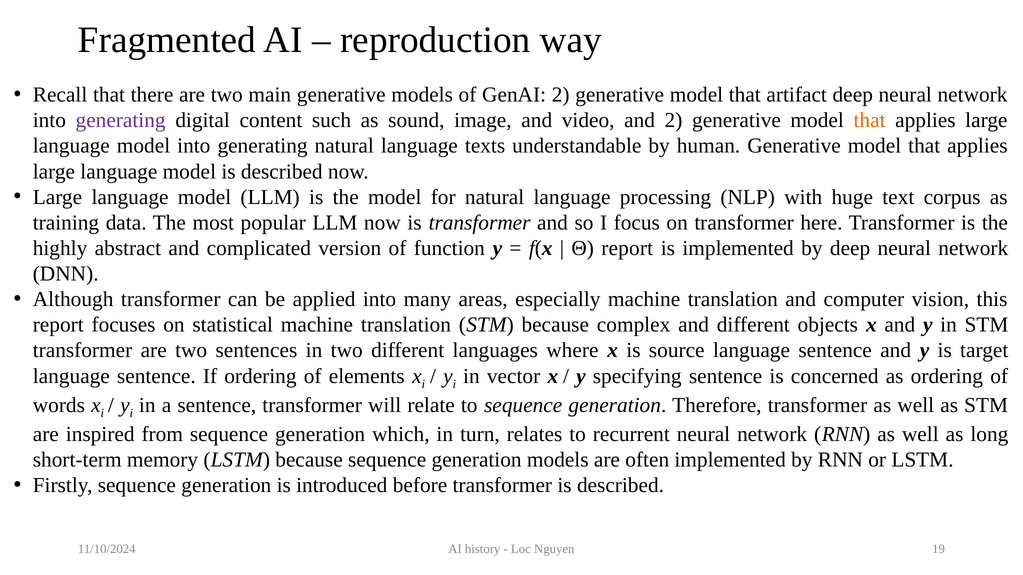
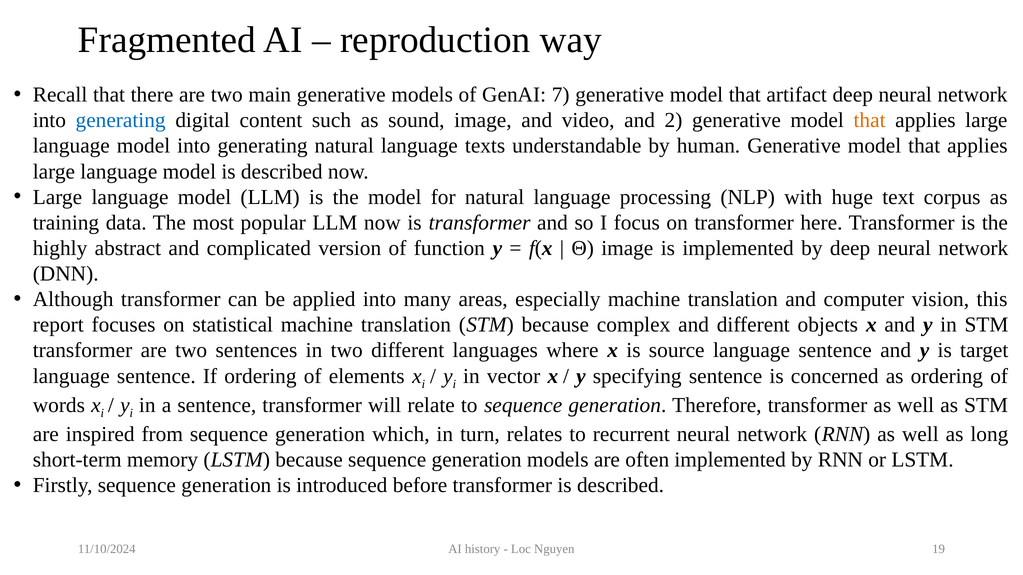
GenAI 2: 2 -> 7 (561, 95)
generating colour: purple -> blue (121, 120)
Θ report: report -> image (627, 248)
